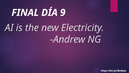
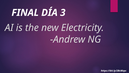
9: 9 -> 3 (63, 13)
